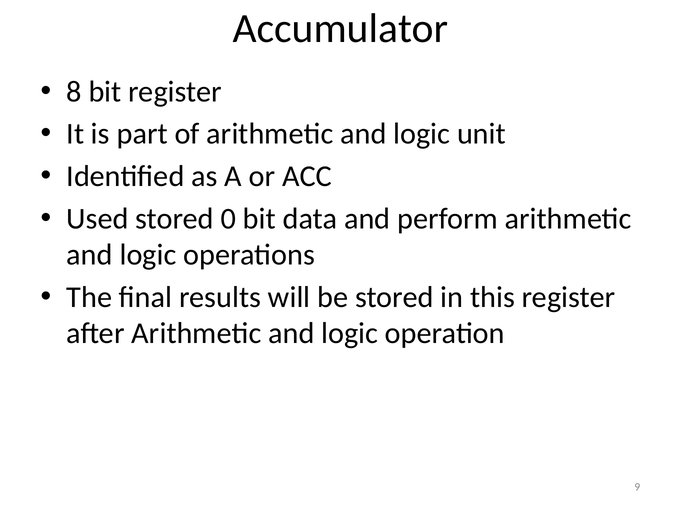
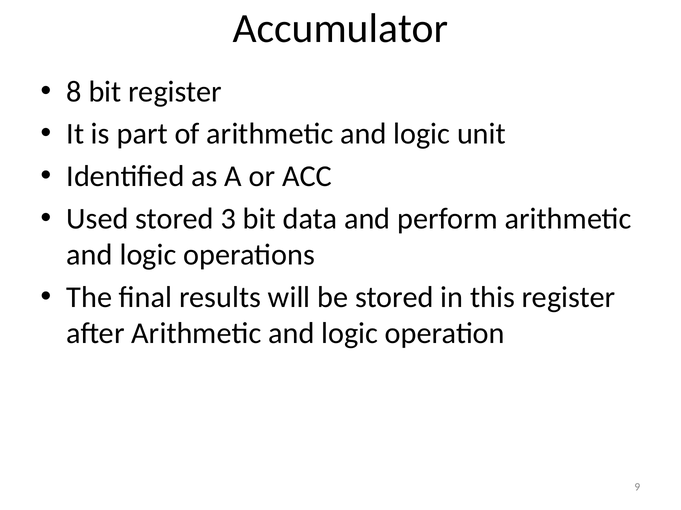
0: 0 -> 3 (228, 219)
